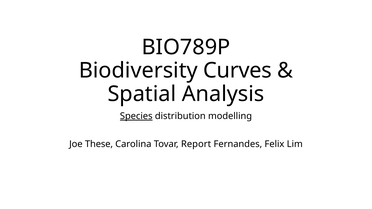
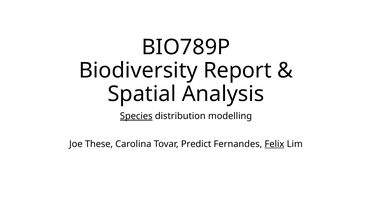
Curves: Curves -> Report (237, 71)
Report: Report -> Predict (196, 144)
Felix underline: none -> present (274, 144)
